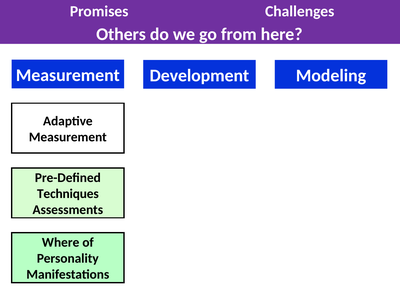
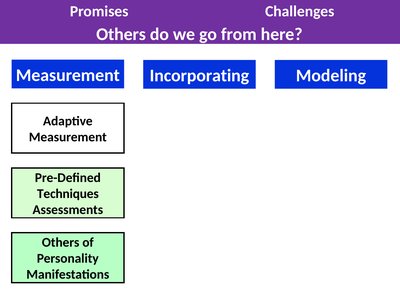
Development: Development -> Incorporating (199, 76)
Where: Where -> Others (61, 243)
